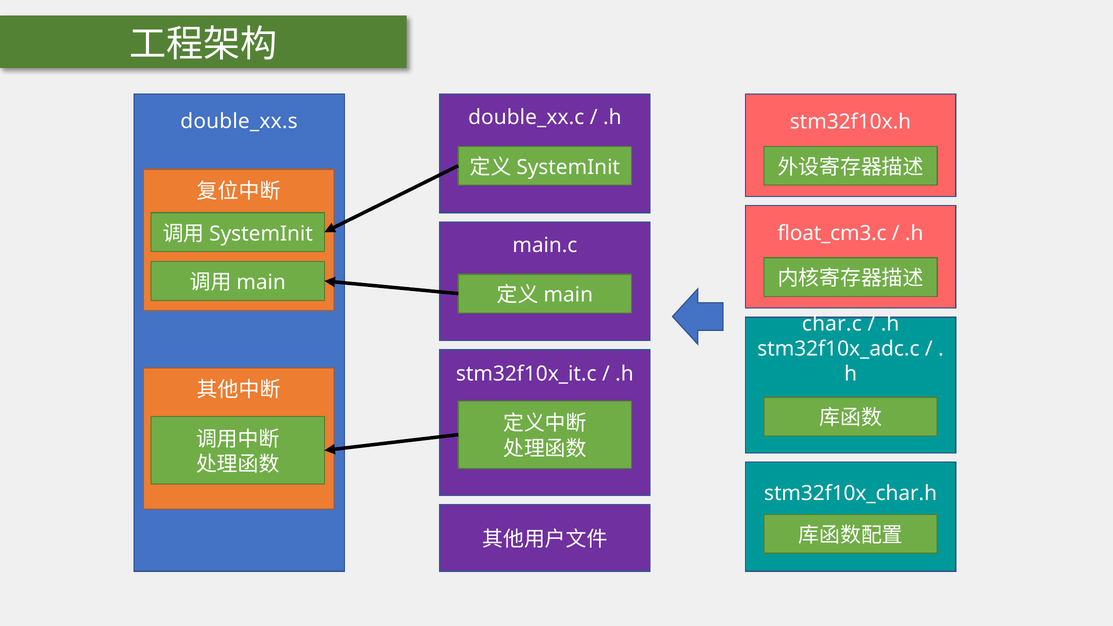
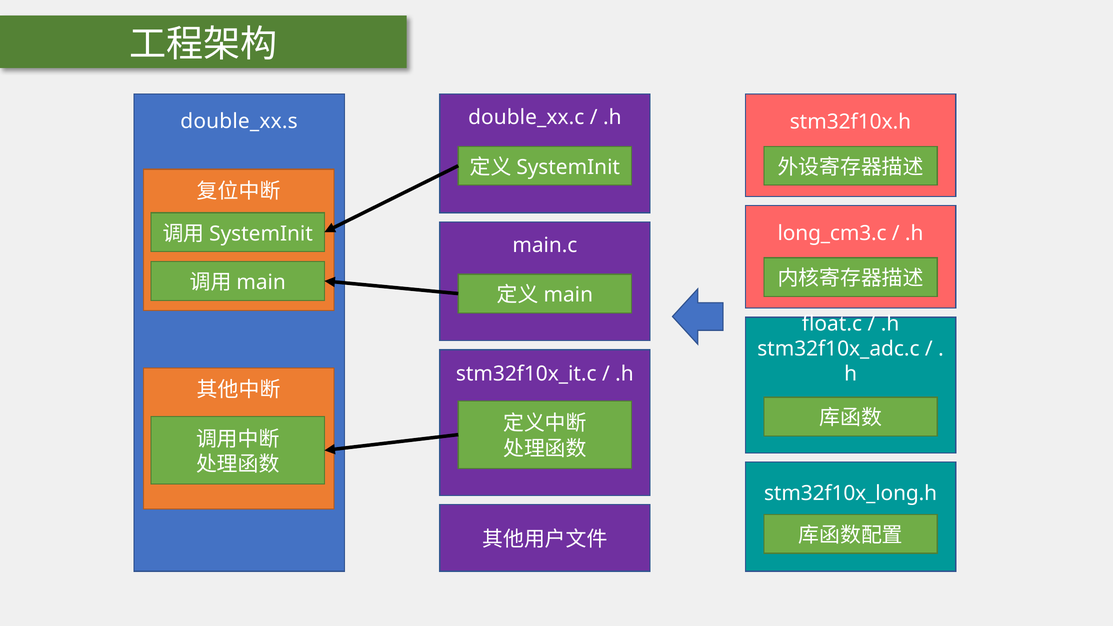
float_cm3.c: float_cm3.c -> long_cm3.c (832, 233)
char.c: char.c -> float.c (832, 324)
stm32f10x_char.h: stm32f10x_char.h -> stm32f10x_long.h (851, 493)
